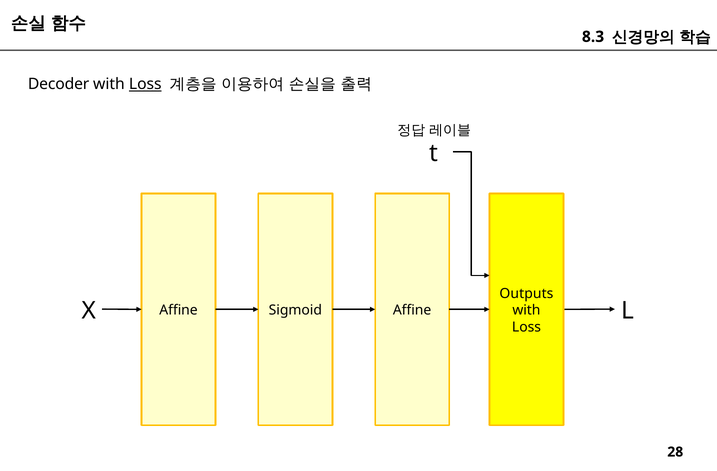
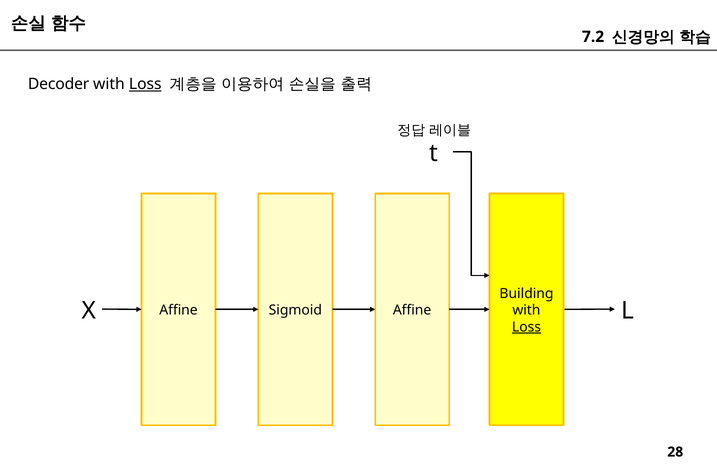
8.3: 8.3 -> 7.2 (593, 37)
Outputs: Outputs -> Building (527, 294)
Loss underline: none -> present (526, 327)
